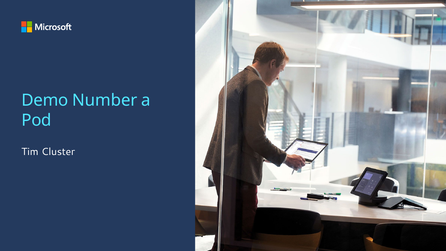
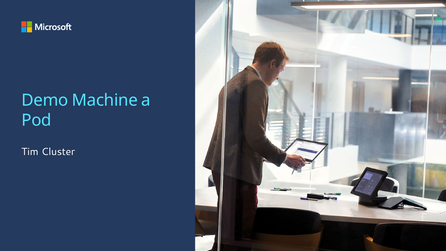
Number: Number -> Machine (105, 100)
